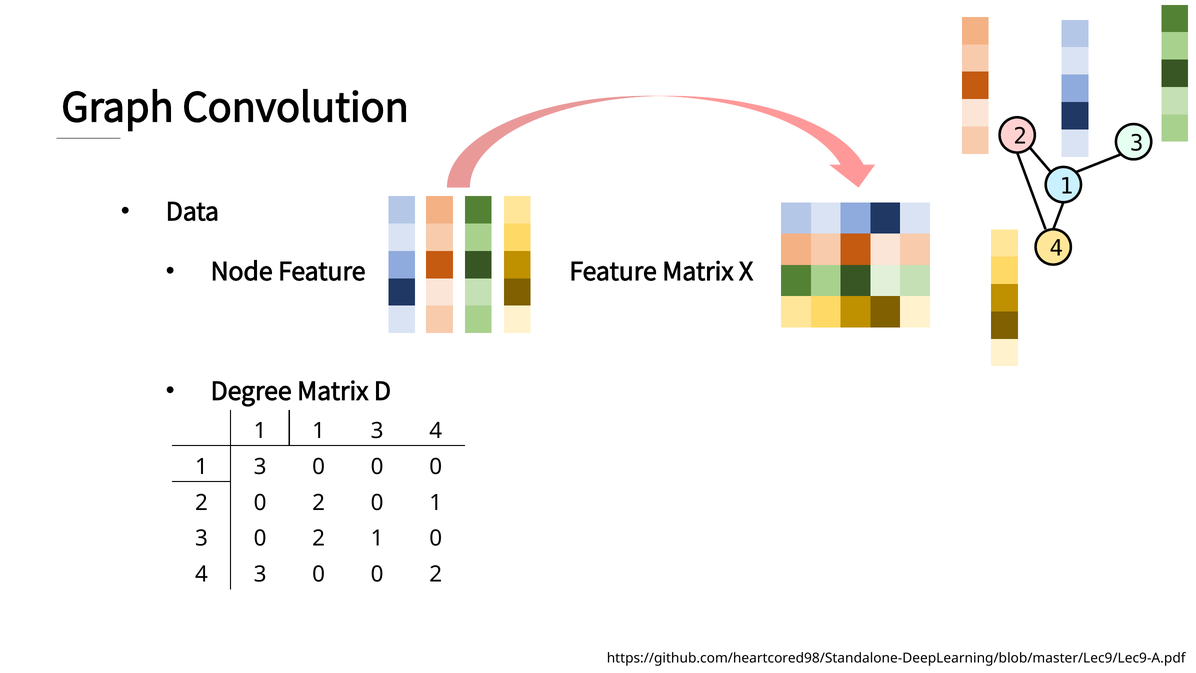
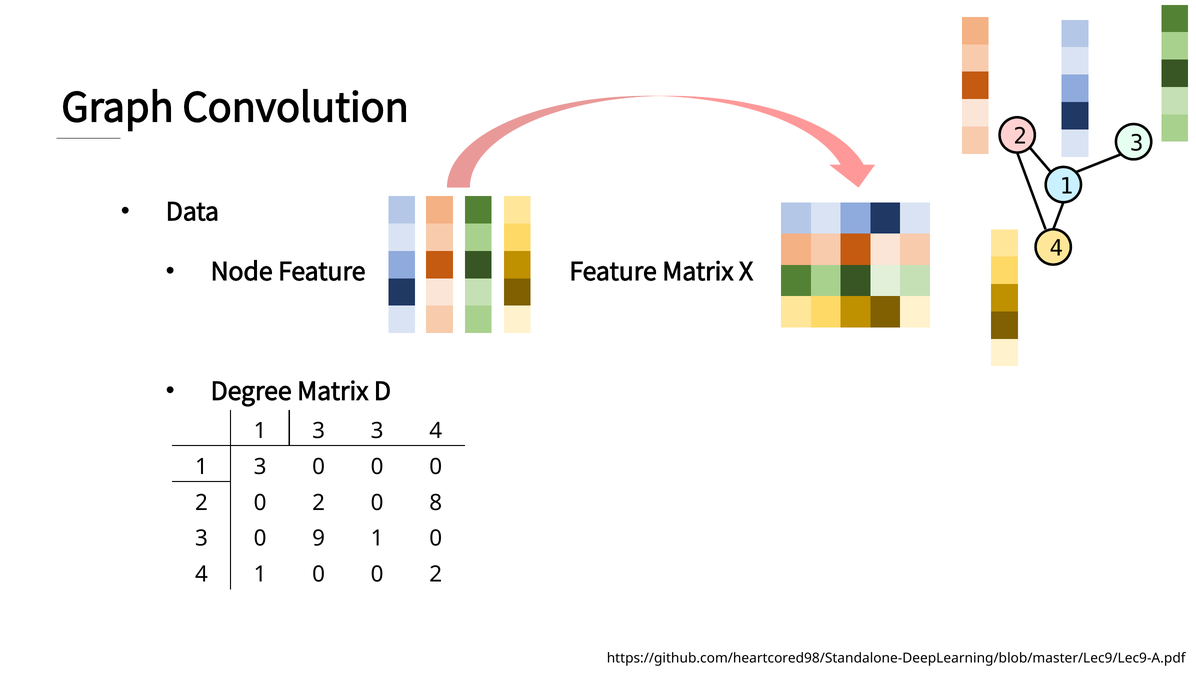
1: 1 -> 3 (319, 431)
0 1: 1 -> 8 (436, 502)
3 0 2: 2 -> 9 (319, 538)
3: 3 -> 1 (260, 574)
